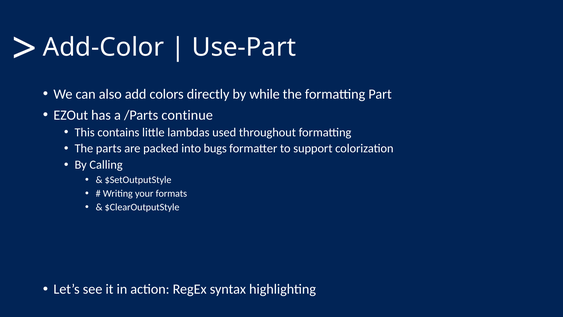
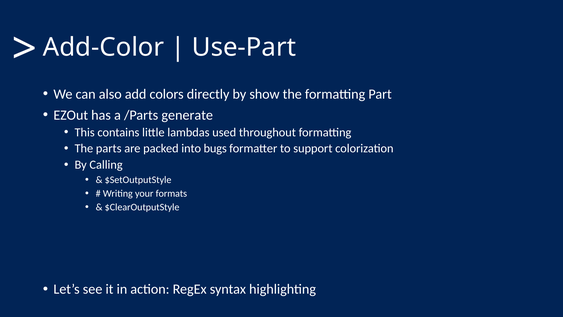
while: while -> show (265, 94)
continue: continue -> generate (187, 115)
